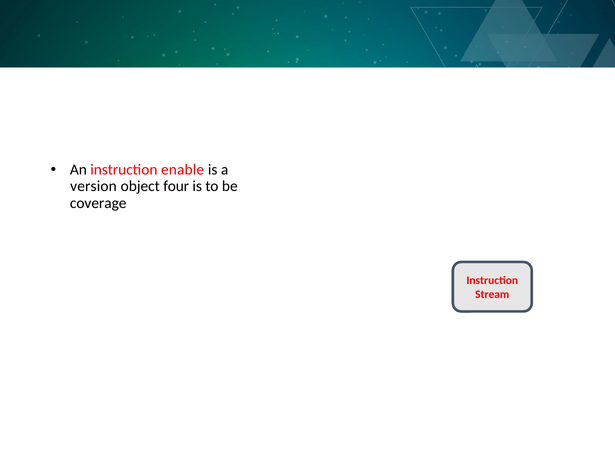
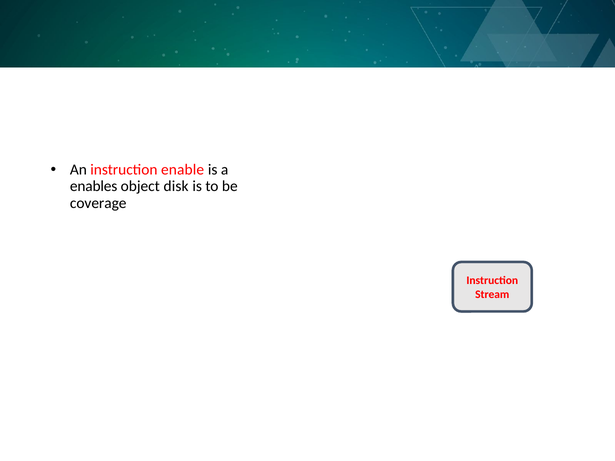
version: version -> enables (94, 186)
four: four -> disk (176, 186)
